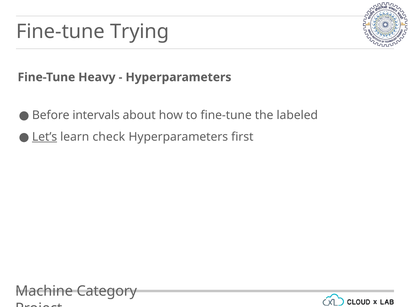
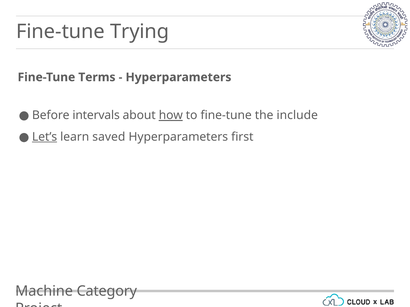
Heavy: Heavy -> Terms (97, 77)
how underline: none -> present (171, 116)
labeled: labeled -> include (297, 116)
check: check -> saved (109, 137)
